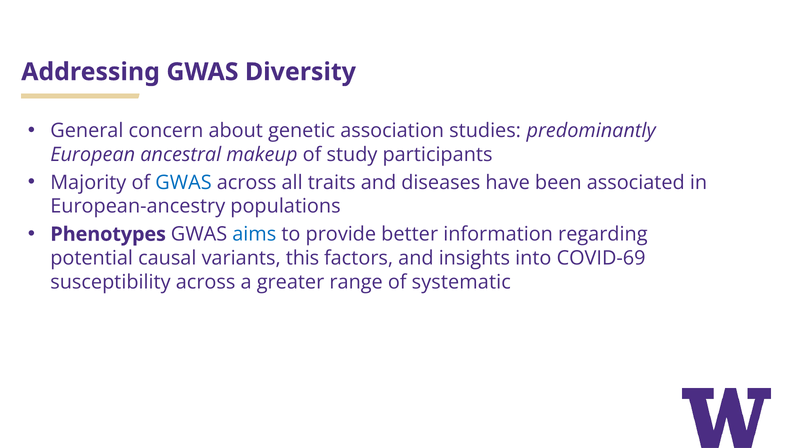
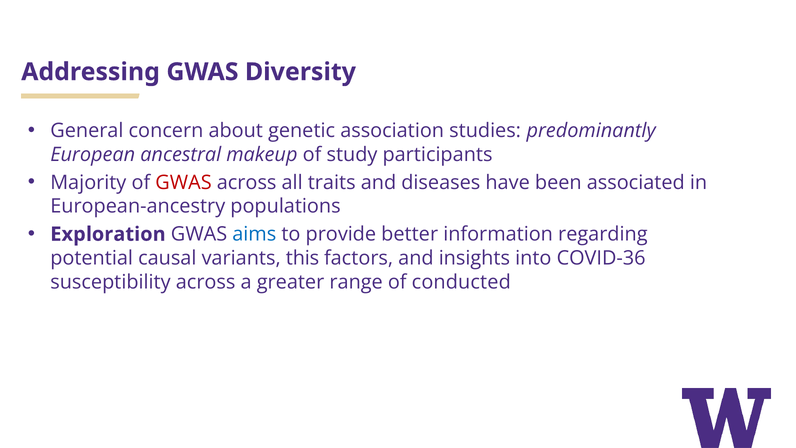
GWAS colour: blue -> red (184, 182)
Phenotypes: Phenotypes -> Exploration (108, 234)
COVID-69: COVID-69 -> COVID-36 (601, 258)
systematic: systematic -> conducted (461, 282)
